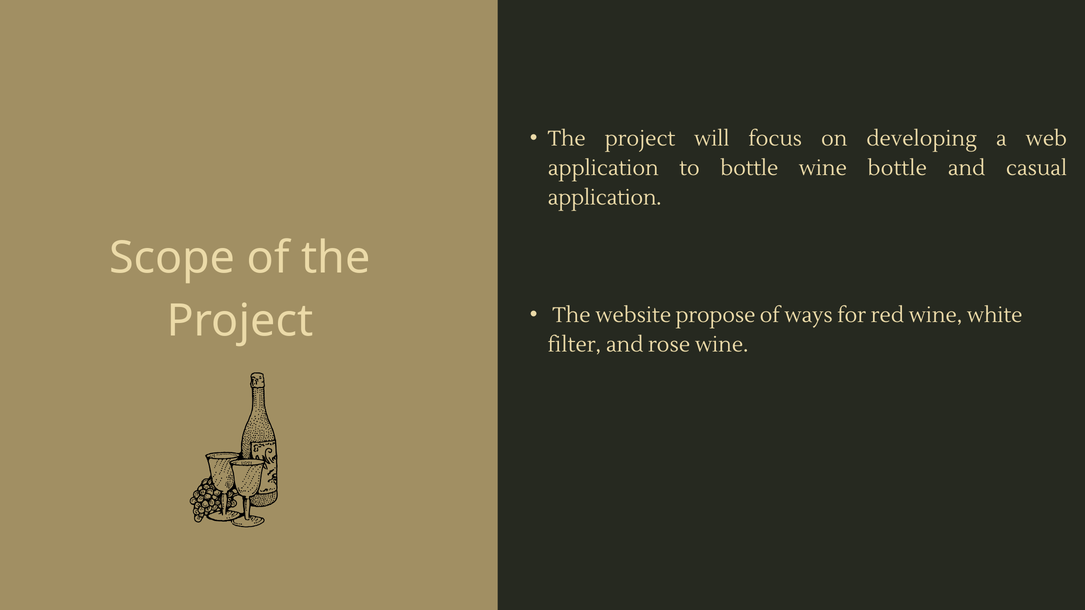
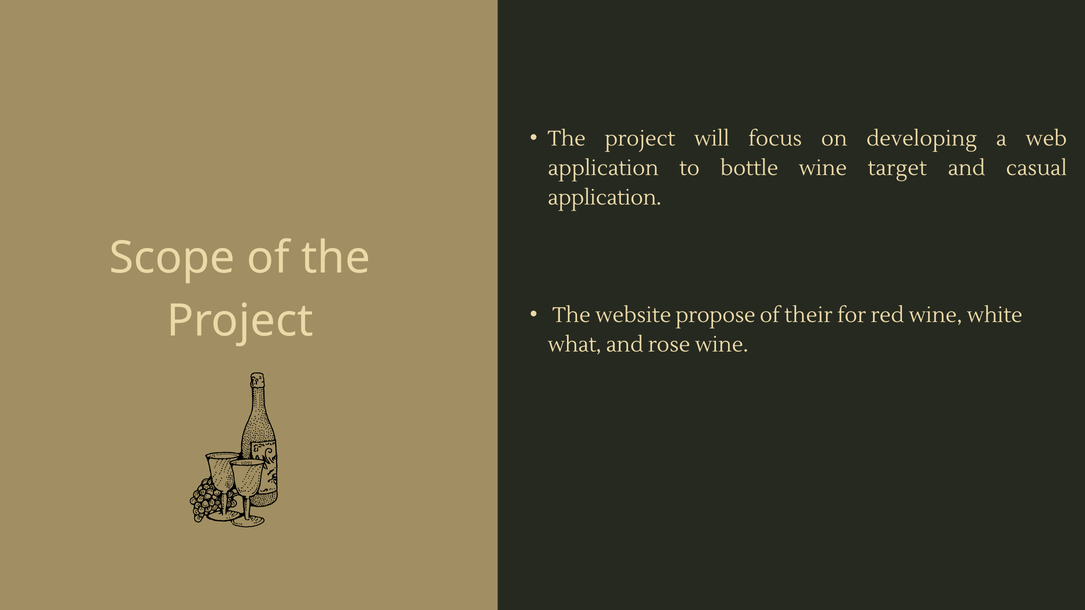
wine bottle: bottle -> target (897, 168)
ways: ways -> their (808, 315)
filter: filter -> what (575, 345)
